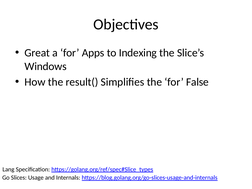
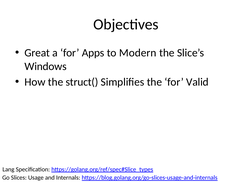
Indexing: Indexing -> Modern (138, 53)
result(: result( -> struct( (82, 82)
False: False -> Valid (197, 82)
